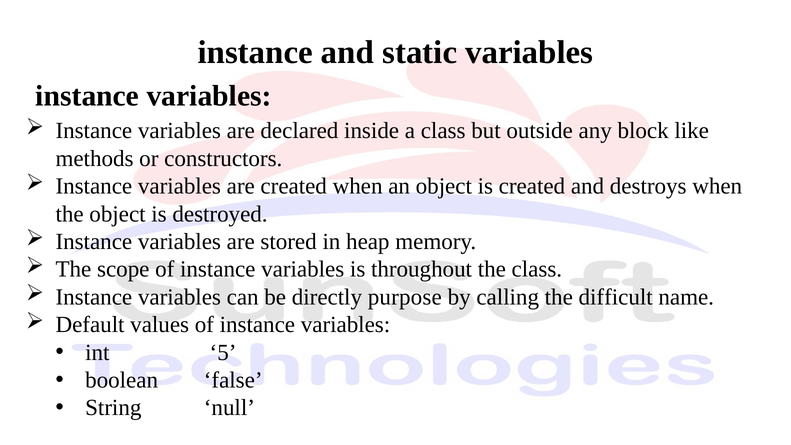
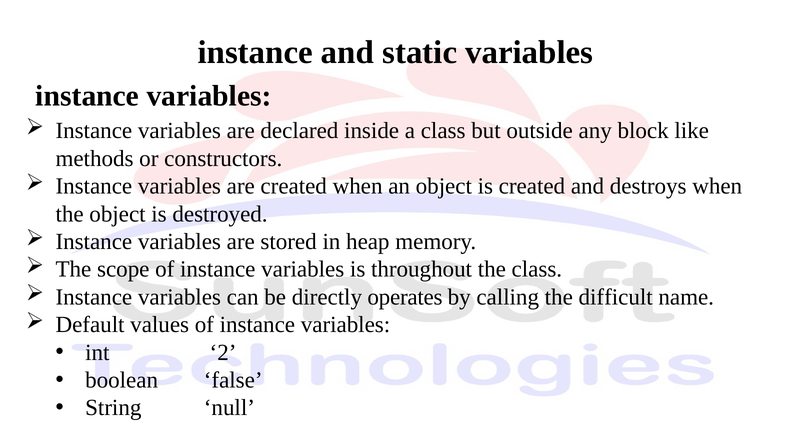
purpose: purpose -> operates (405, 297)
5: 5 -> 2 (223, 352)
